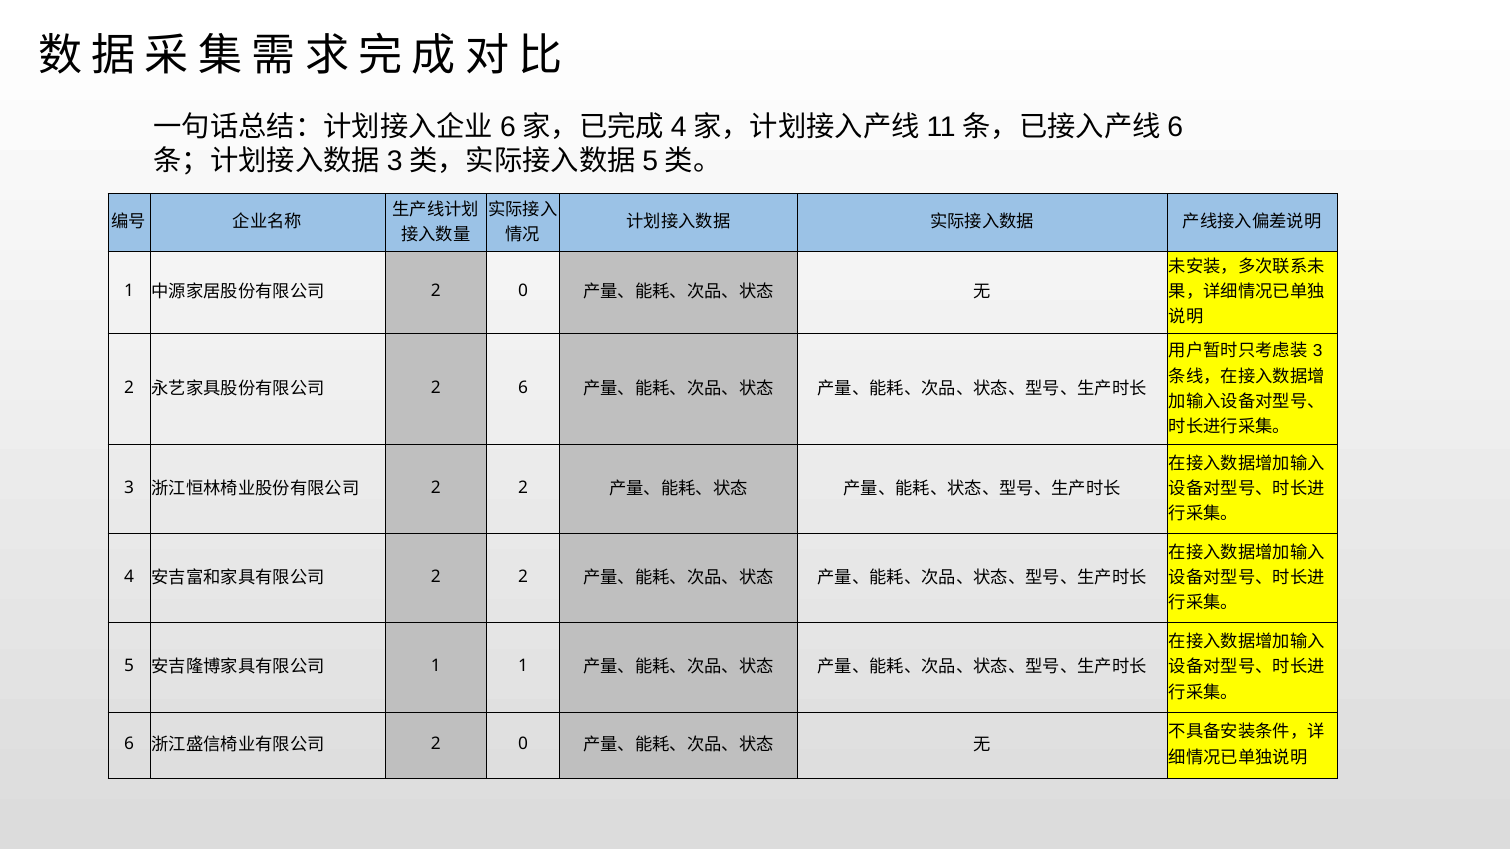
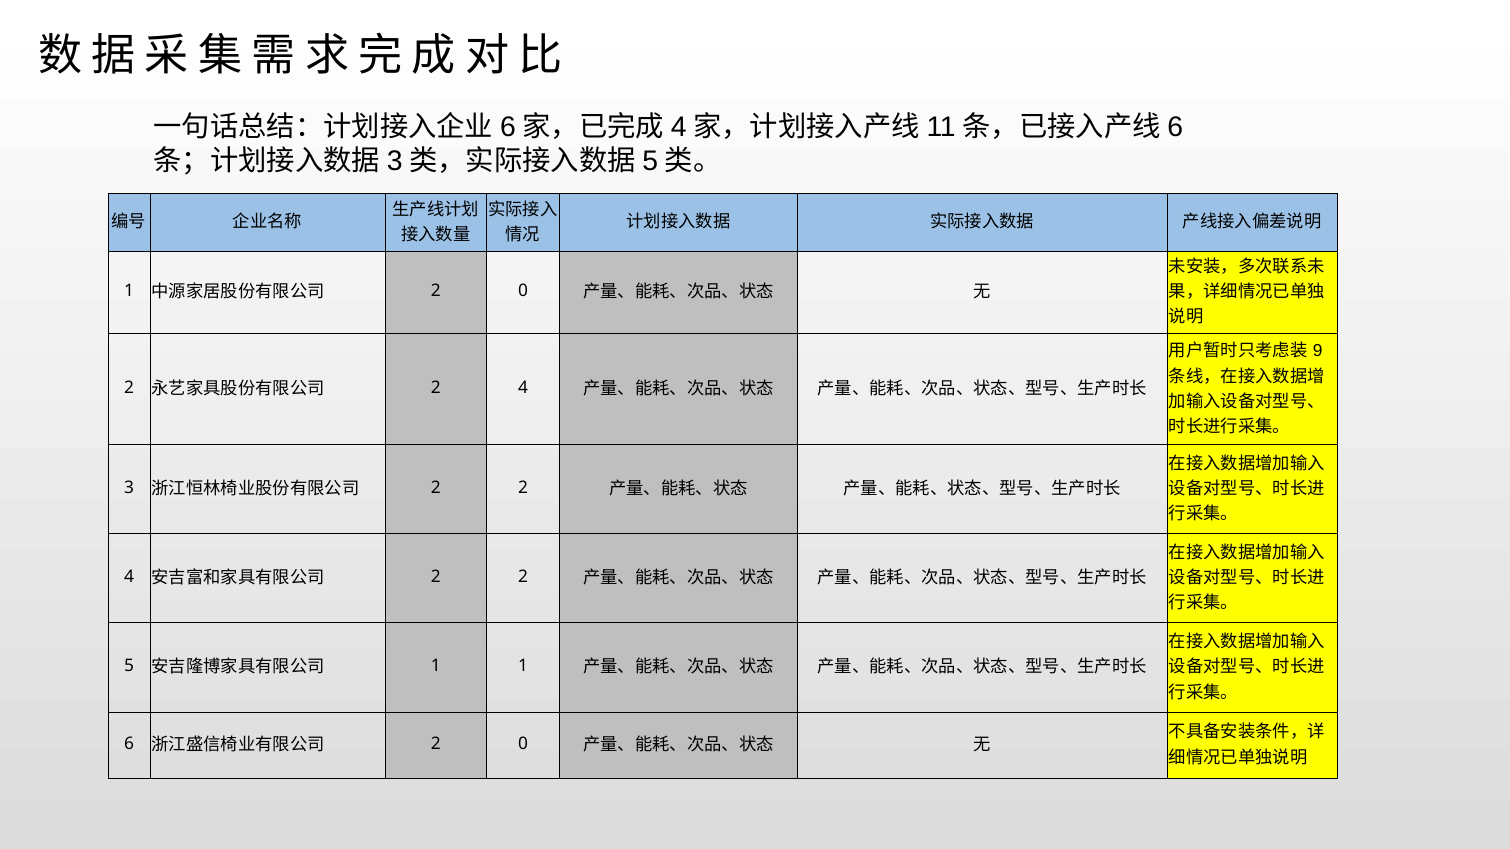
3: 3 -> 9 (1318, 351)
2 6: 6 -> 4 (523, 388)
